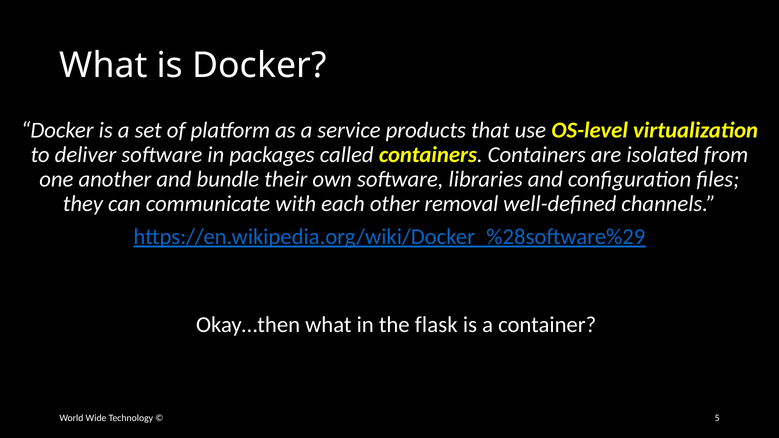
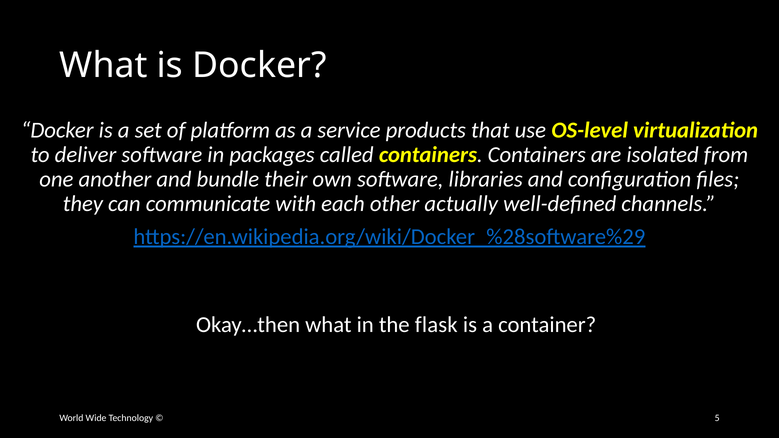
removal: removal -> actually (461, 204)
